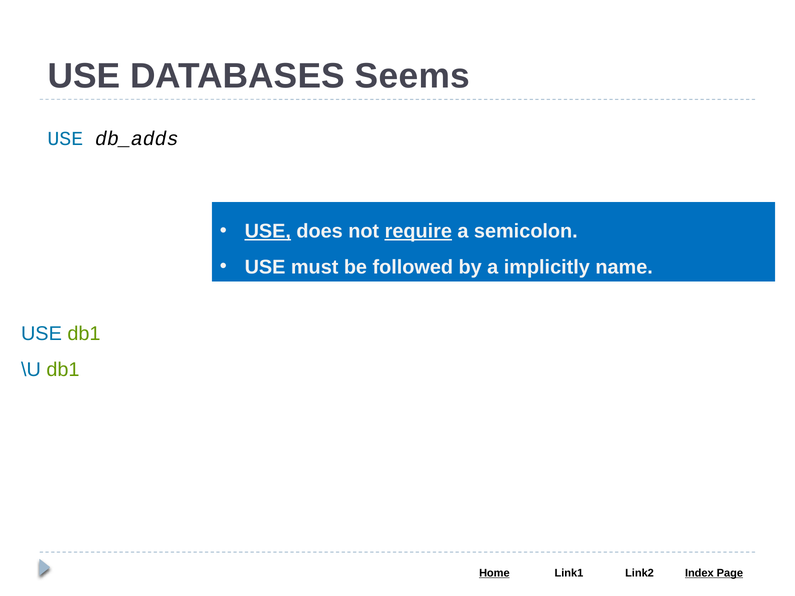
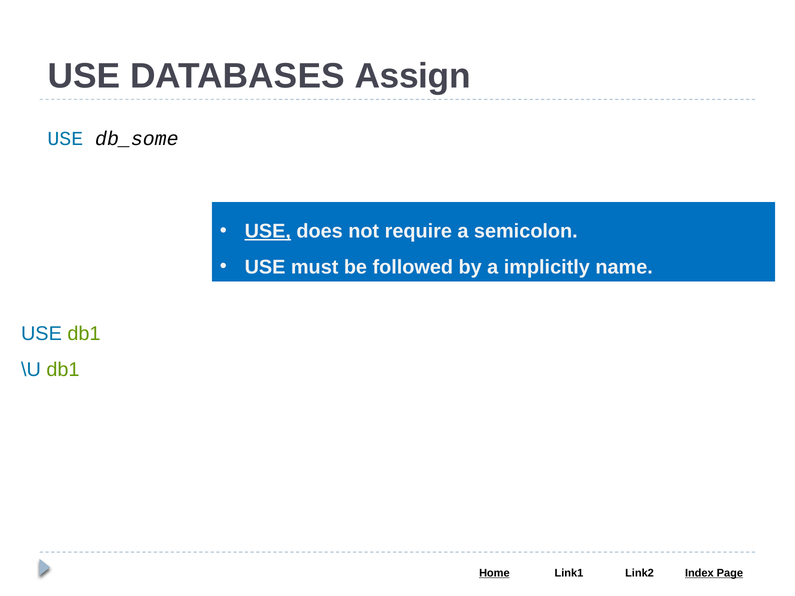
Seems: Seems -> Assign (413, 76)
db_adds: db_adds -> db_some (137, 139)
require underline: present -> none (418, 231)
